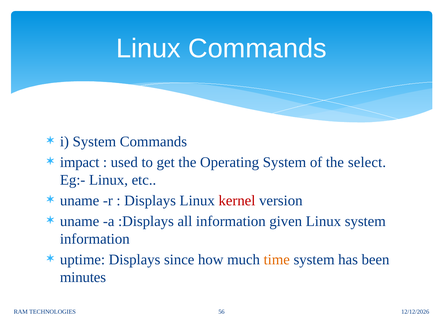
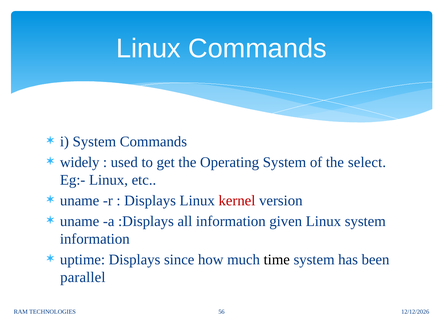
impact: impact -> widely (80, 162)
time colour: orange -> black (277, 260)
minutes: minutes -> parallel (83, 278)
